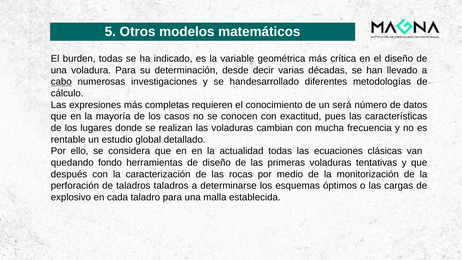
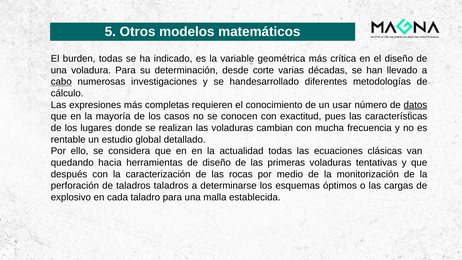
decir: decir -> corte (263, 70)
será: será -> usar (342, 105)
datos underline: none -> present (415, 105)
fondo: fondo -> hacia (110, 163)
